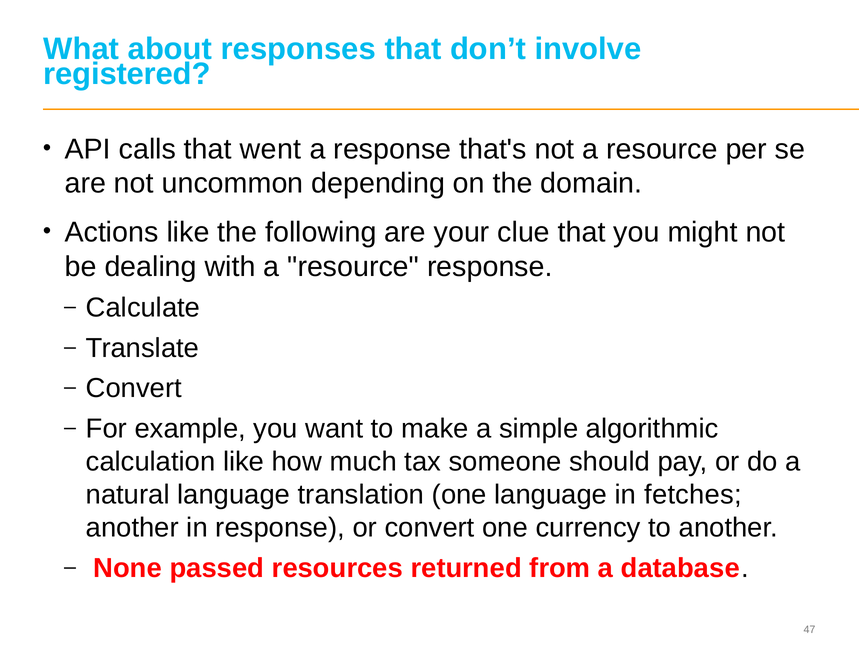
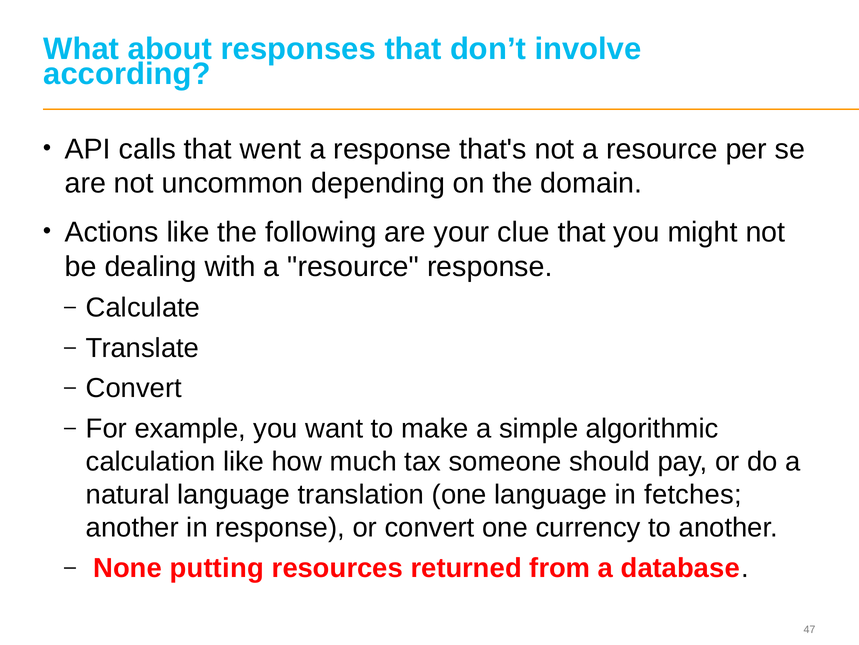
registered: registered -> according (127, 74)
passed: passed -> putting (217, 567)
